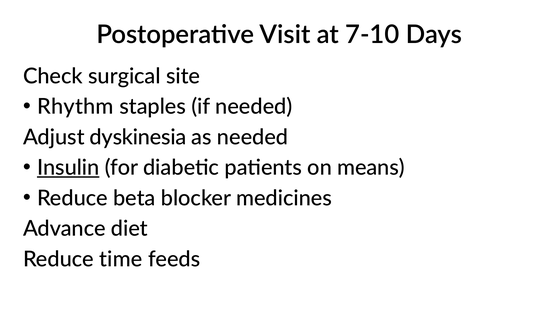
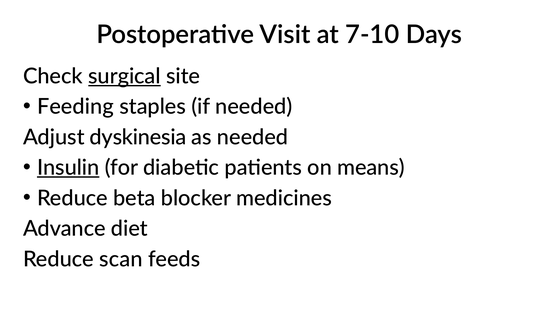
surgical underline: none -> present (124, 76)
Rhythm: Rhythm -> Feeding (75, 107)
time: time -> scan (121, 259)
